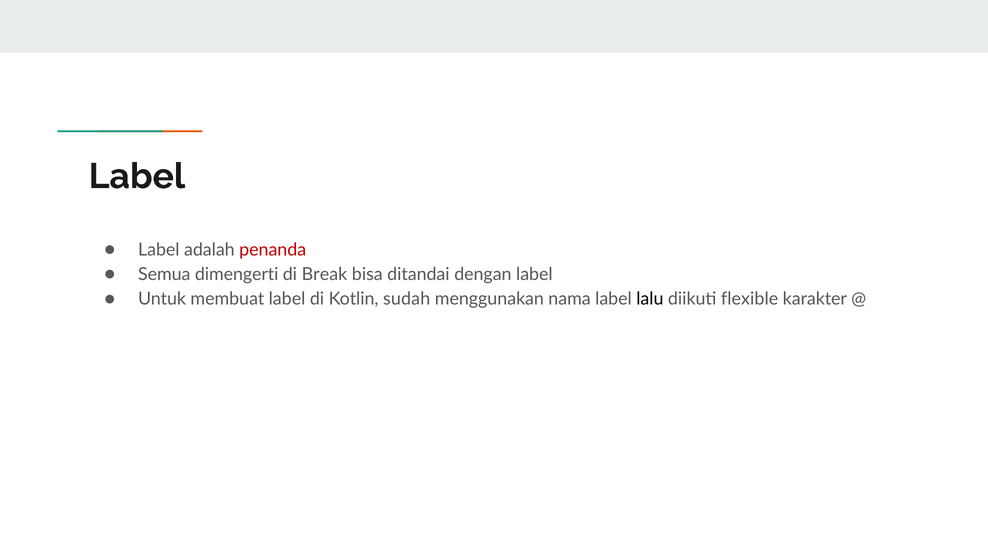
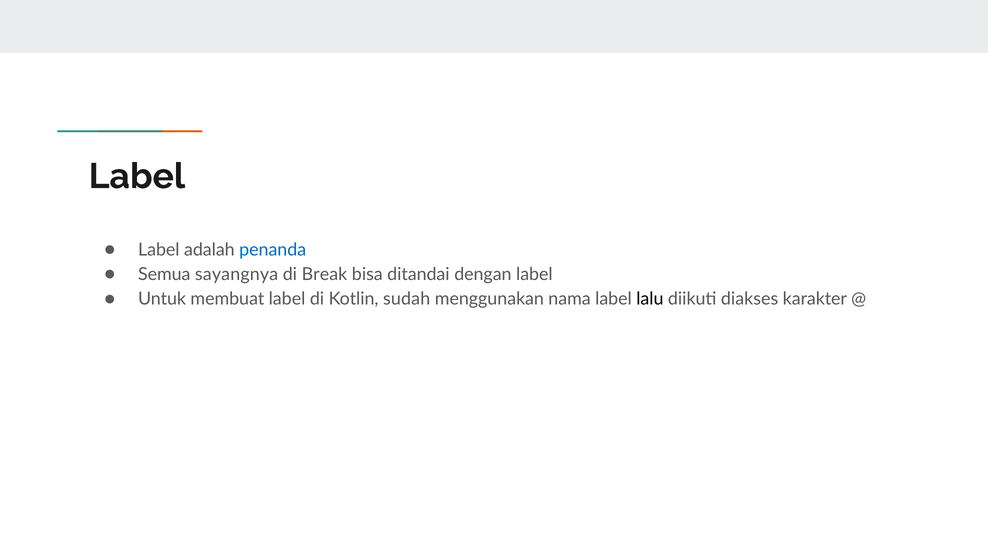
penanda colour: red -> blue (273, 250)
dimengerti: dimengerti -> sayangnya (237, 274)
flexible: flexible -> diakses (750, 299)
